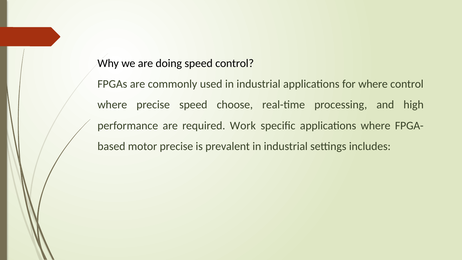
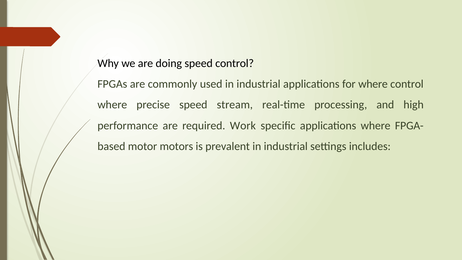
choose: choose -> stream (235, 105)
motor precise: precise -> motors (176, 146)
